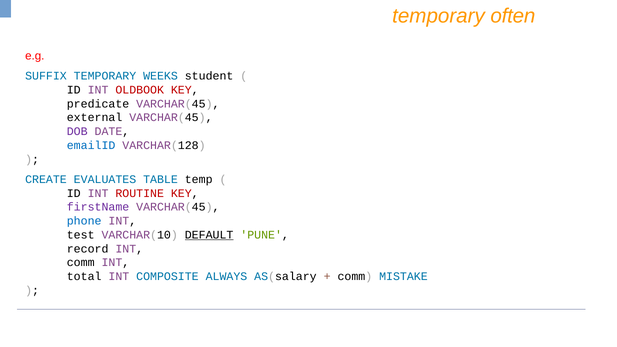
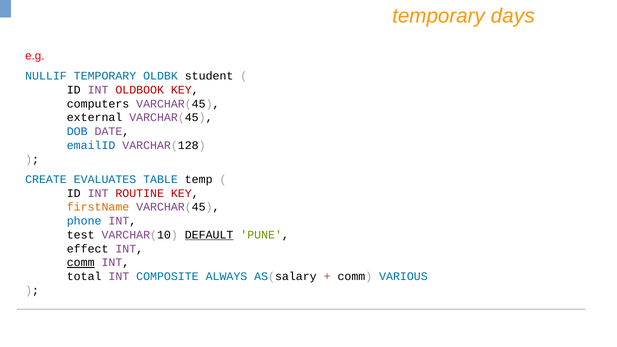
often: often -> days (513, 16)
SUFFIX: SUFFIX -> NULLIF (46, 76)
WEEKS: WEEKS -> OLDBK (161, 76)
predicate: predicate -> computers (98, 104)
DOB colour: purple -> blue (77, 132)
firstName colour: purple -> orange (98, 207)
record: record -> effect (88, 249)
comm underline: none -> present (81, 263)
MISTAKE: MISTAKE -> VARIOUS (403, 277)
